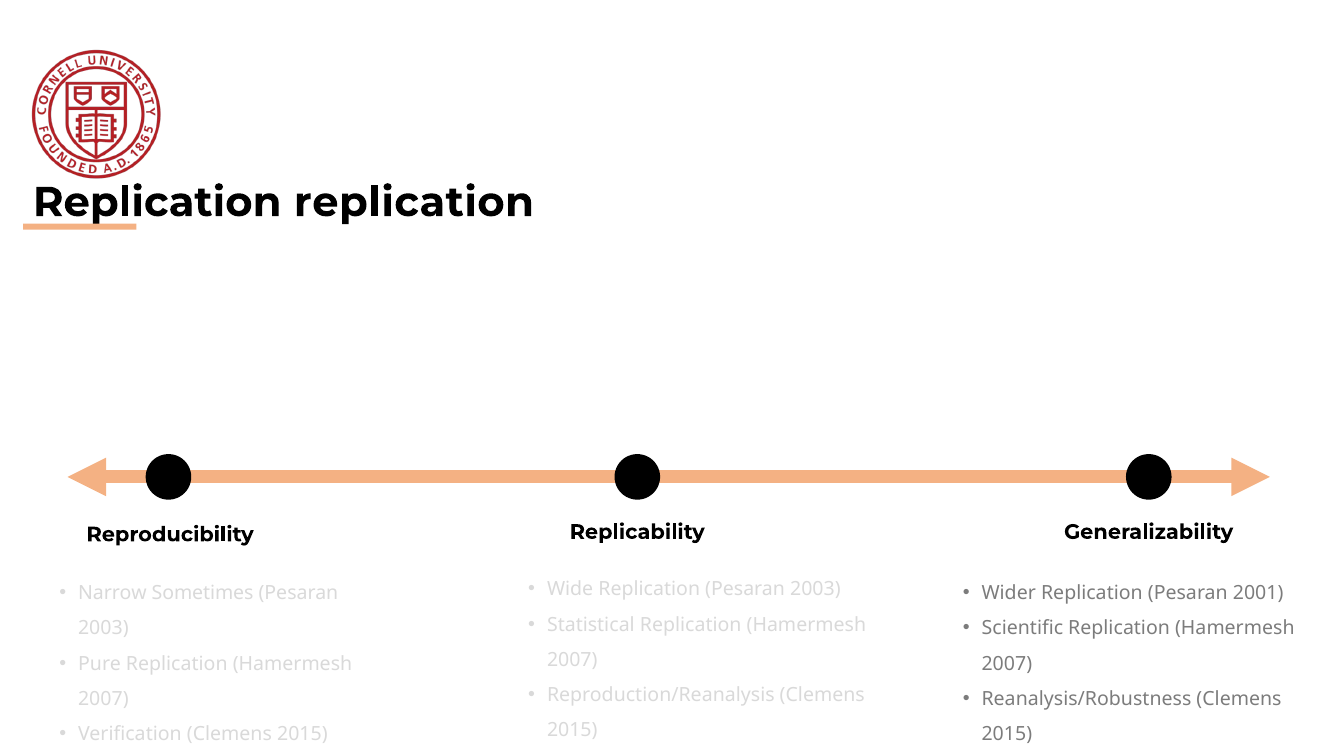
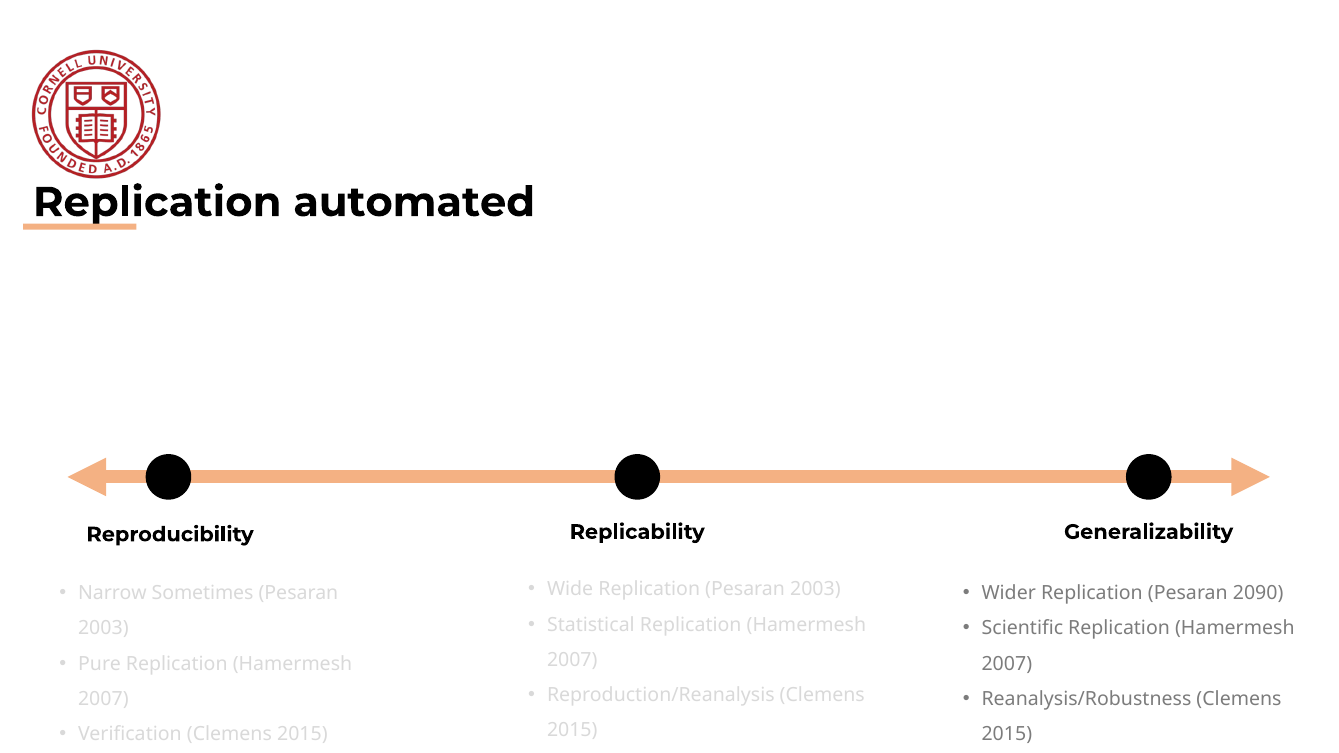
Replication replication: replication -> automated (414, 202)
2001: 2001 -> 2090 (1258, 594)
